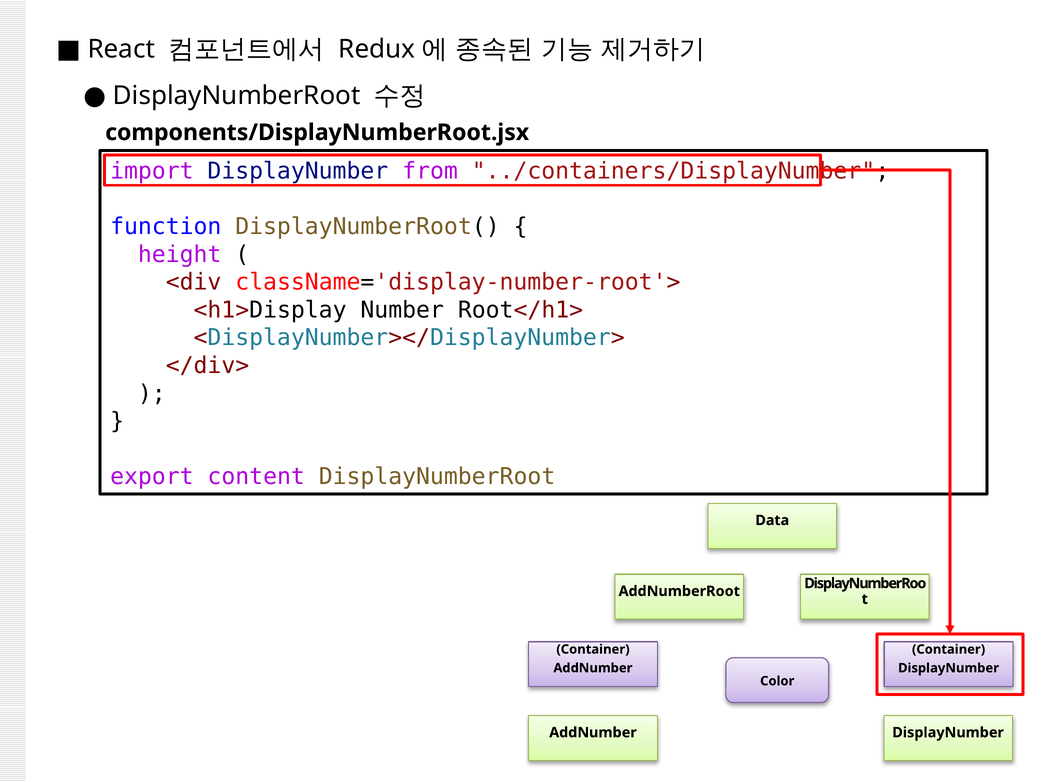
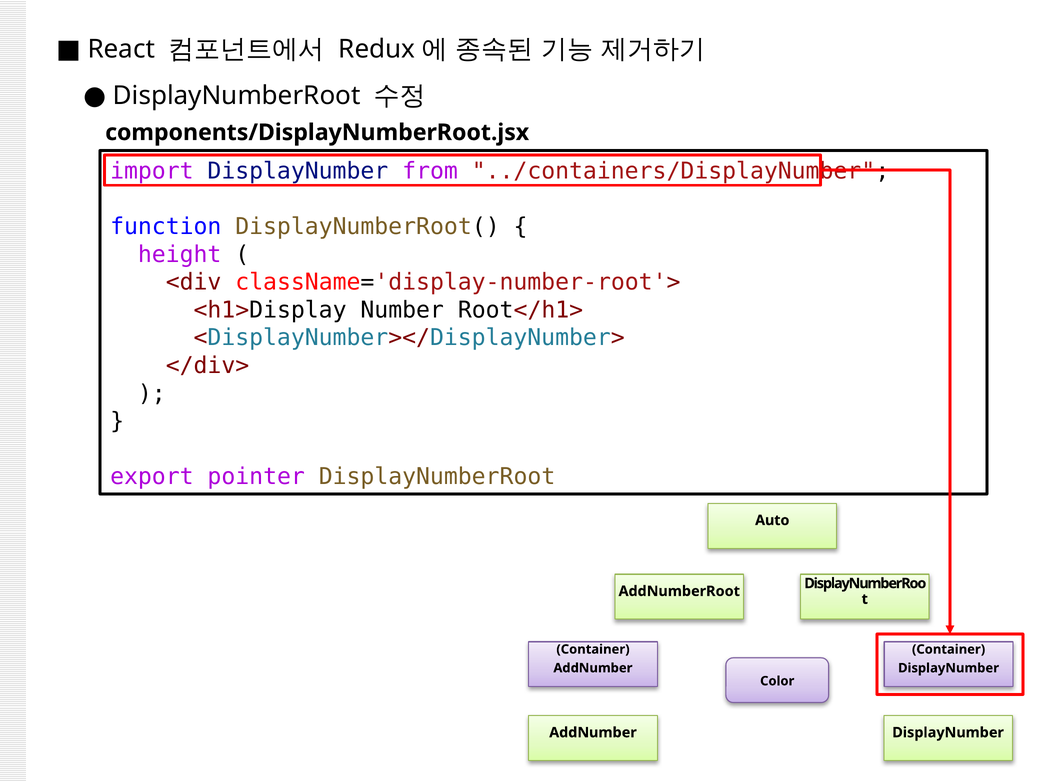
content: content -> pointer (256, 477)
Data: Data -> Auto (772, 520)
